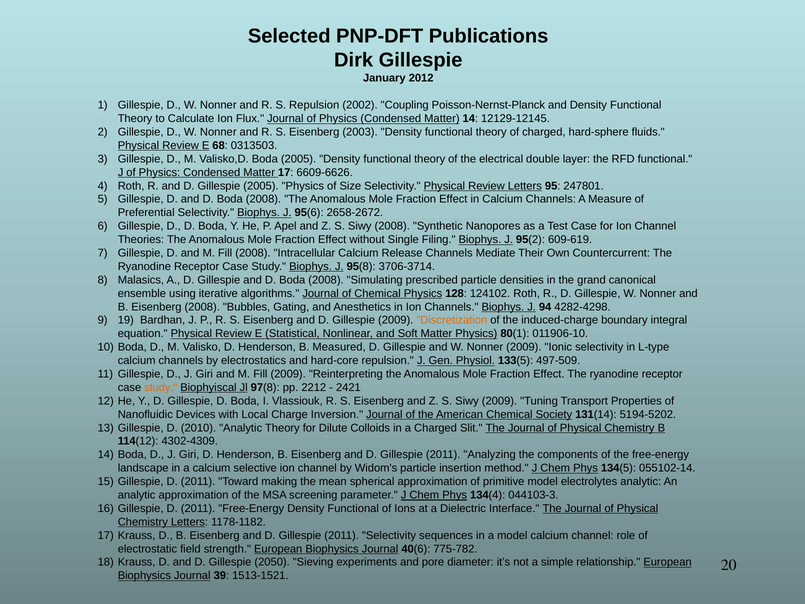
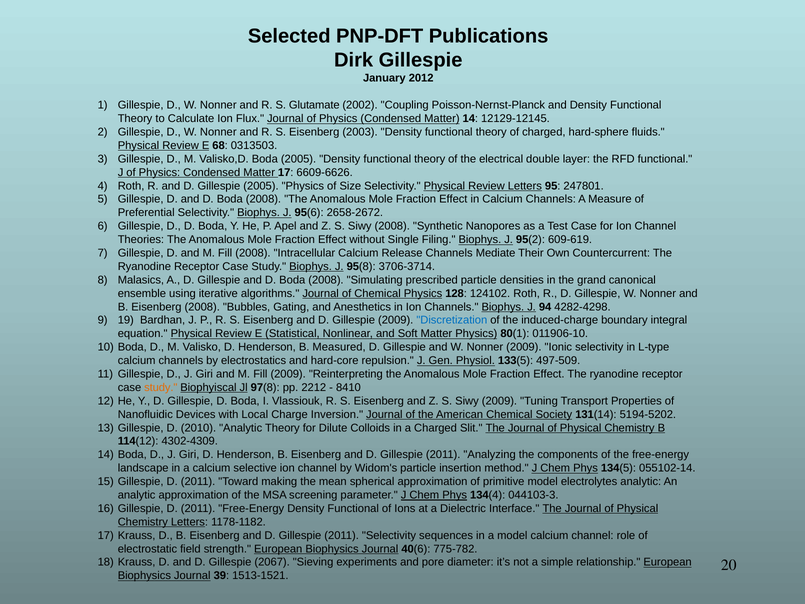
S Repulsion: Repulsion -> Glutamate (314, 105)
Discretization colour: orange -> blue (452, 320)
2421: 2421 -> 8410 (348, 387)
2050: 2050 -> 2067 (272, 562)
